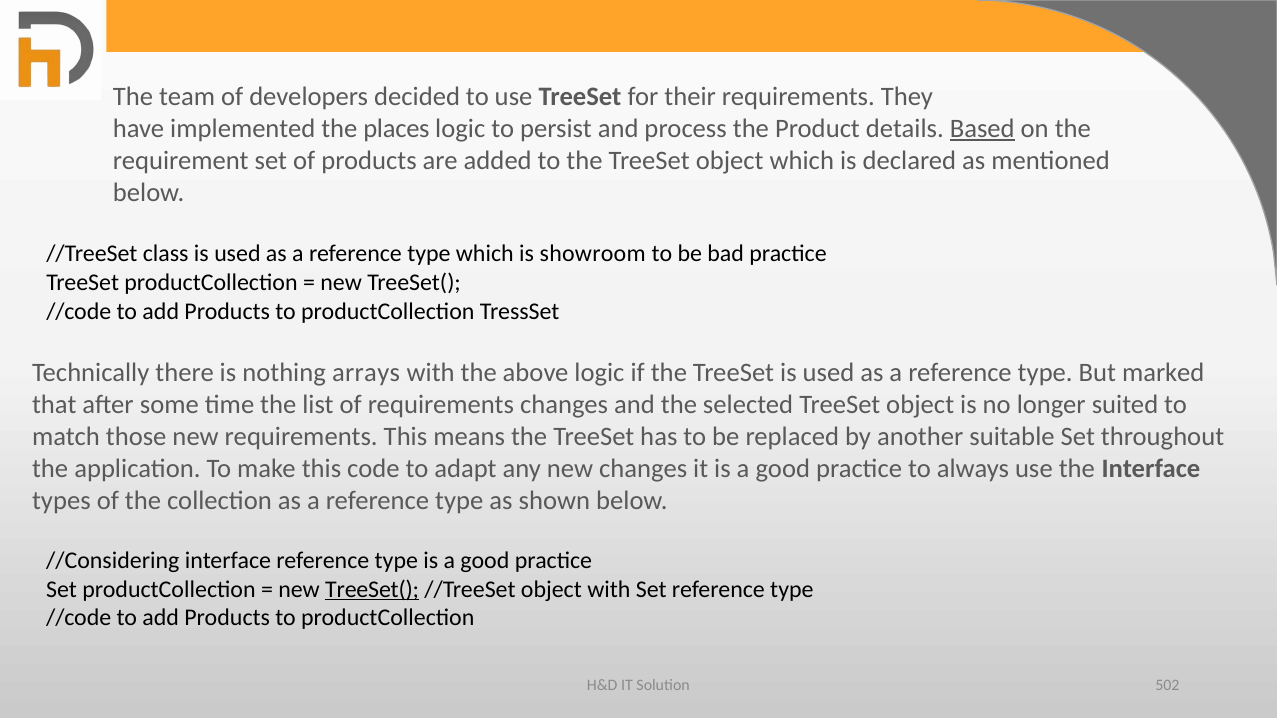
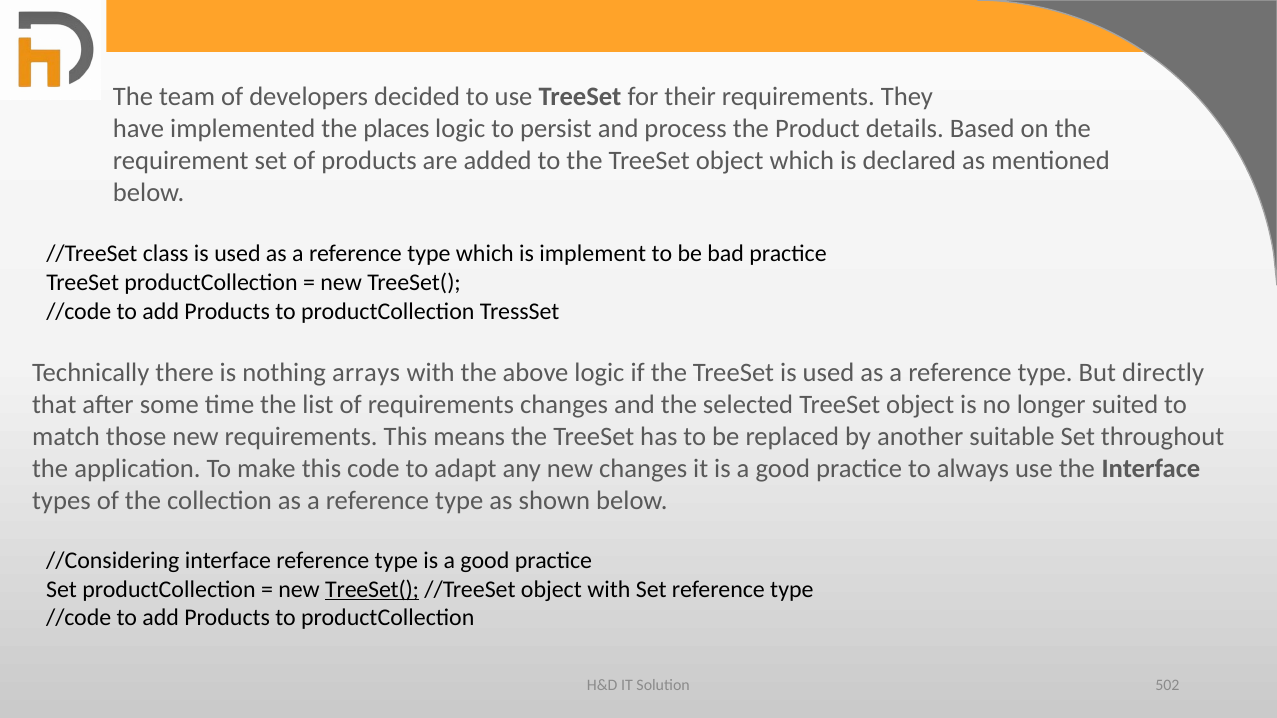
Based underline: present -> none (982, 129)
showroom: showroom -> implement (593, 254)
marked: marked -> directly (1163, 373)
